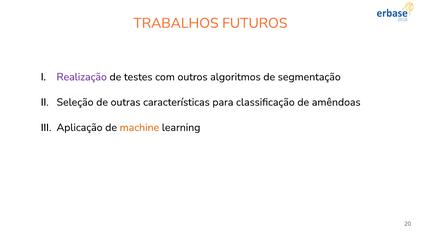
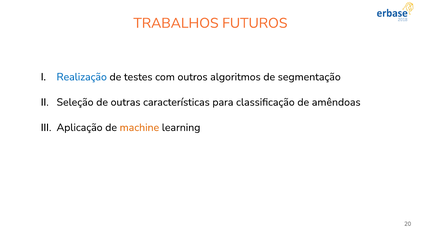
Realização colour: purple -> blue (82, 77)
